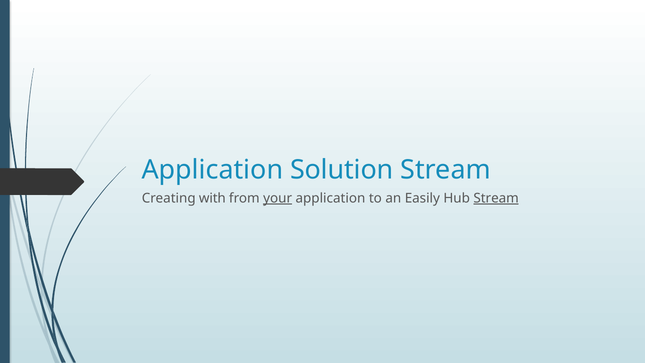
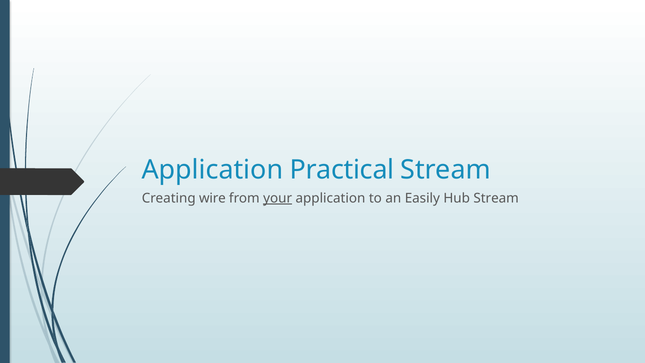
Solution: Solution -> Practical (342, 170)
with: with -> wire (212, 198)
Stream underline: present -> none (496, 198)
